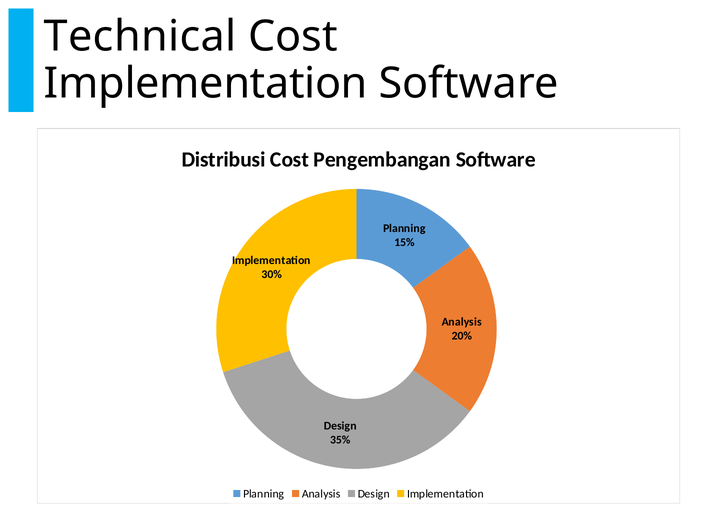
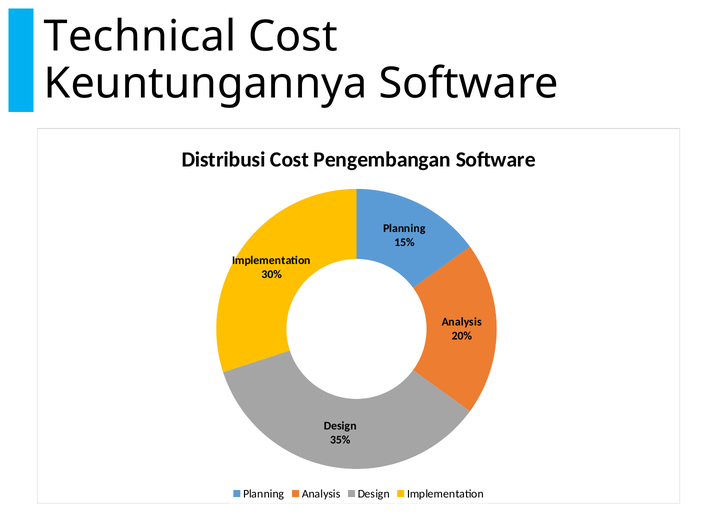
Implementation: Implementation -> Keuntungannya (206, 83)
